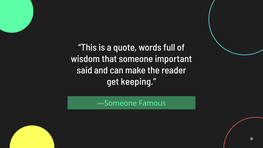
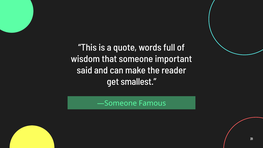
keeping: keeping -> smallest (139, 82)
